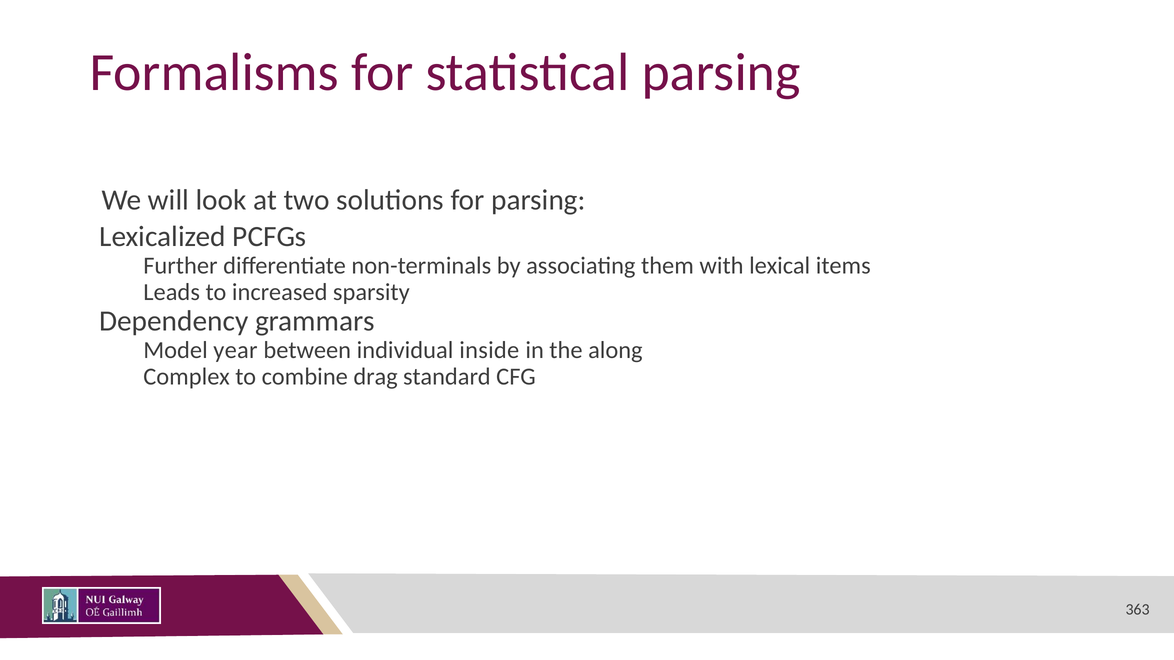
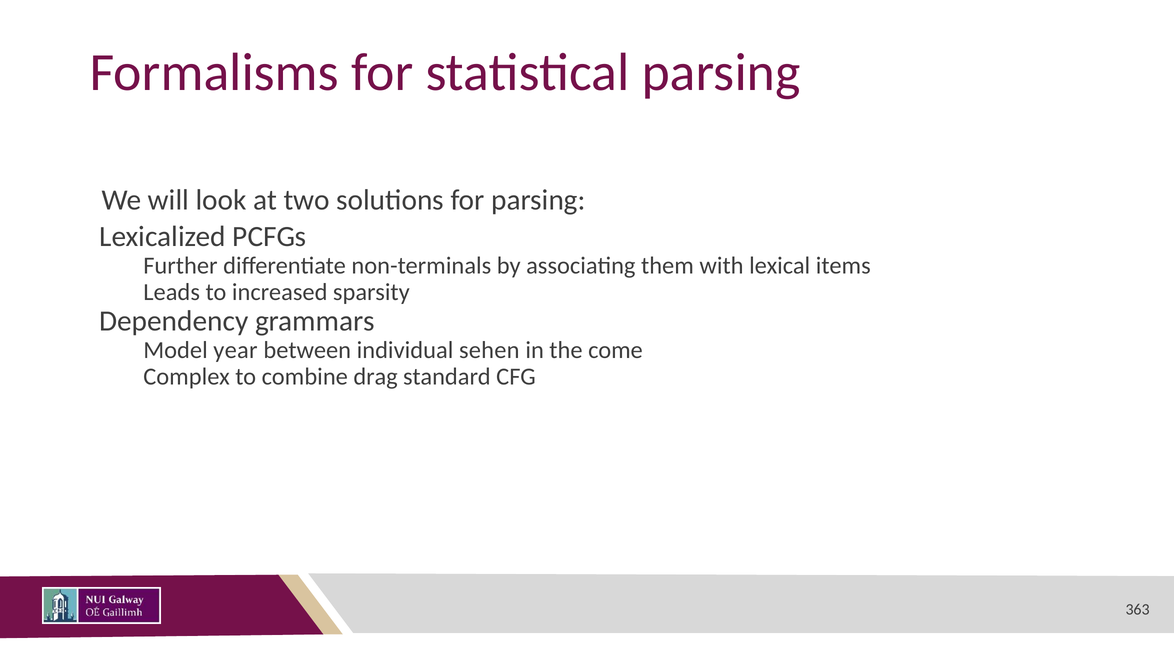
inside: inside -> sehen (489, 350)
along: along -> come (615, 350)
